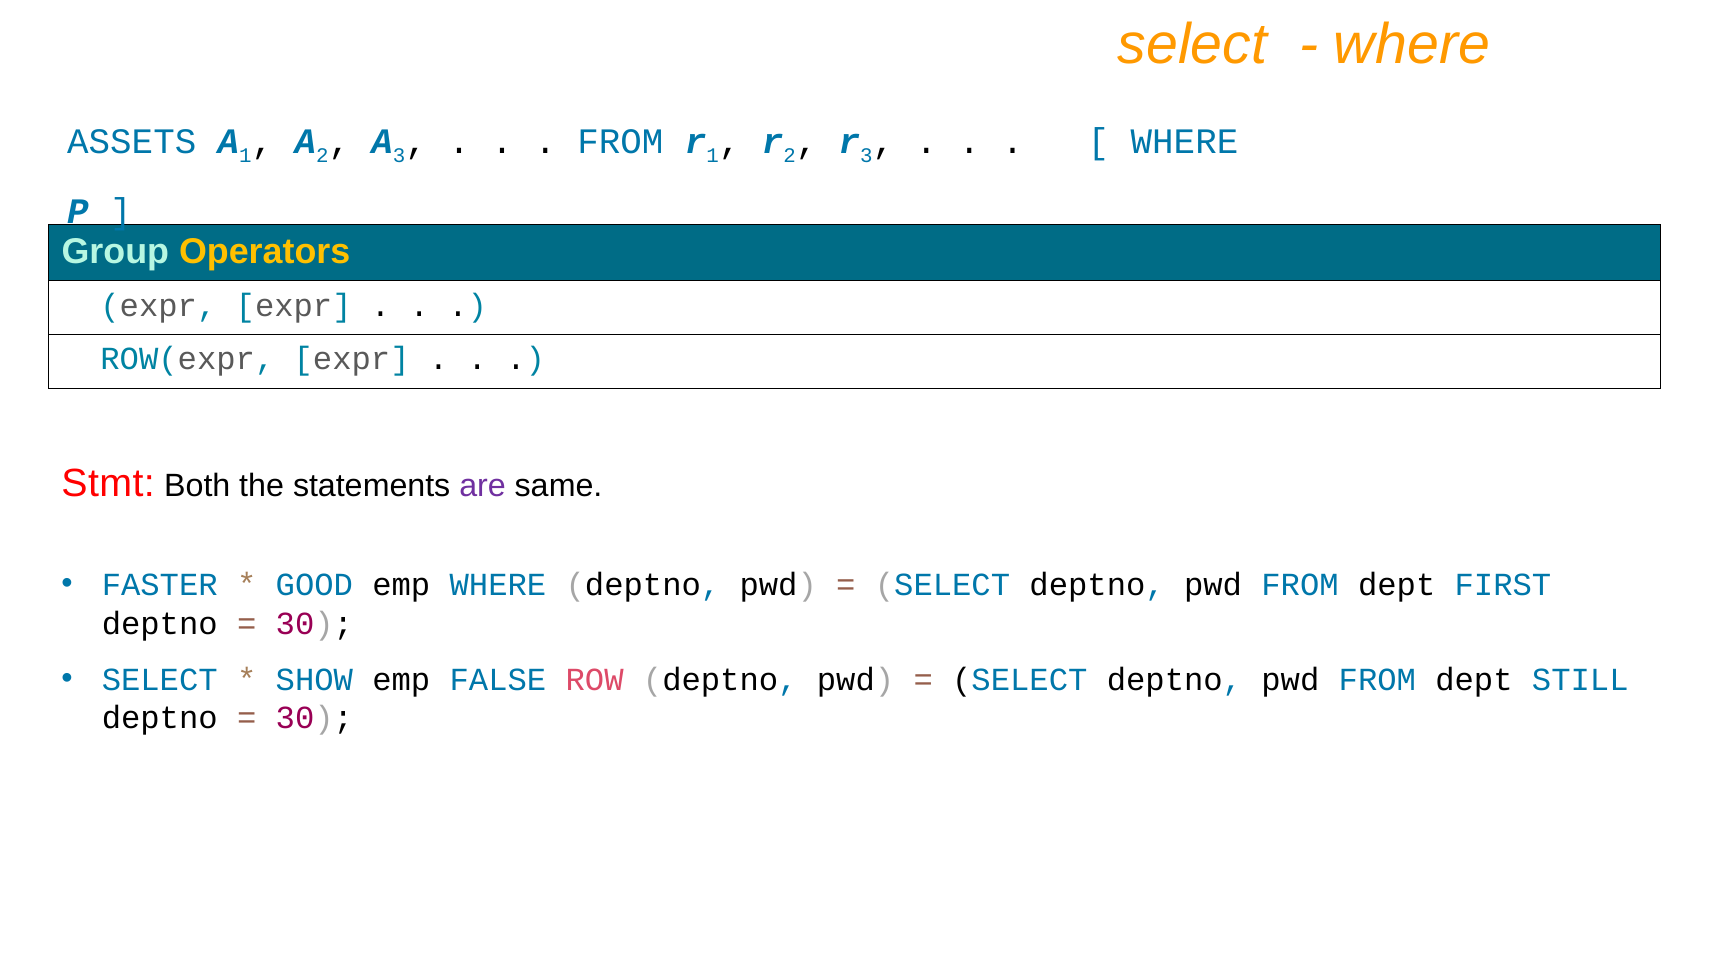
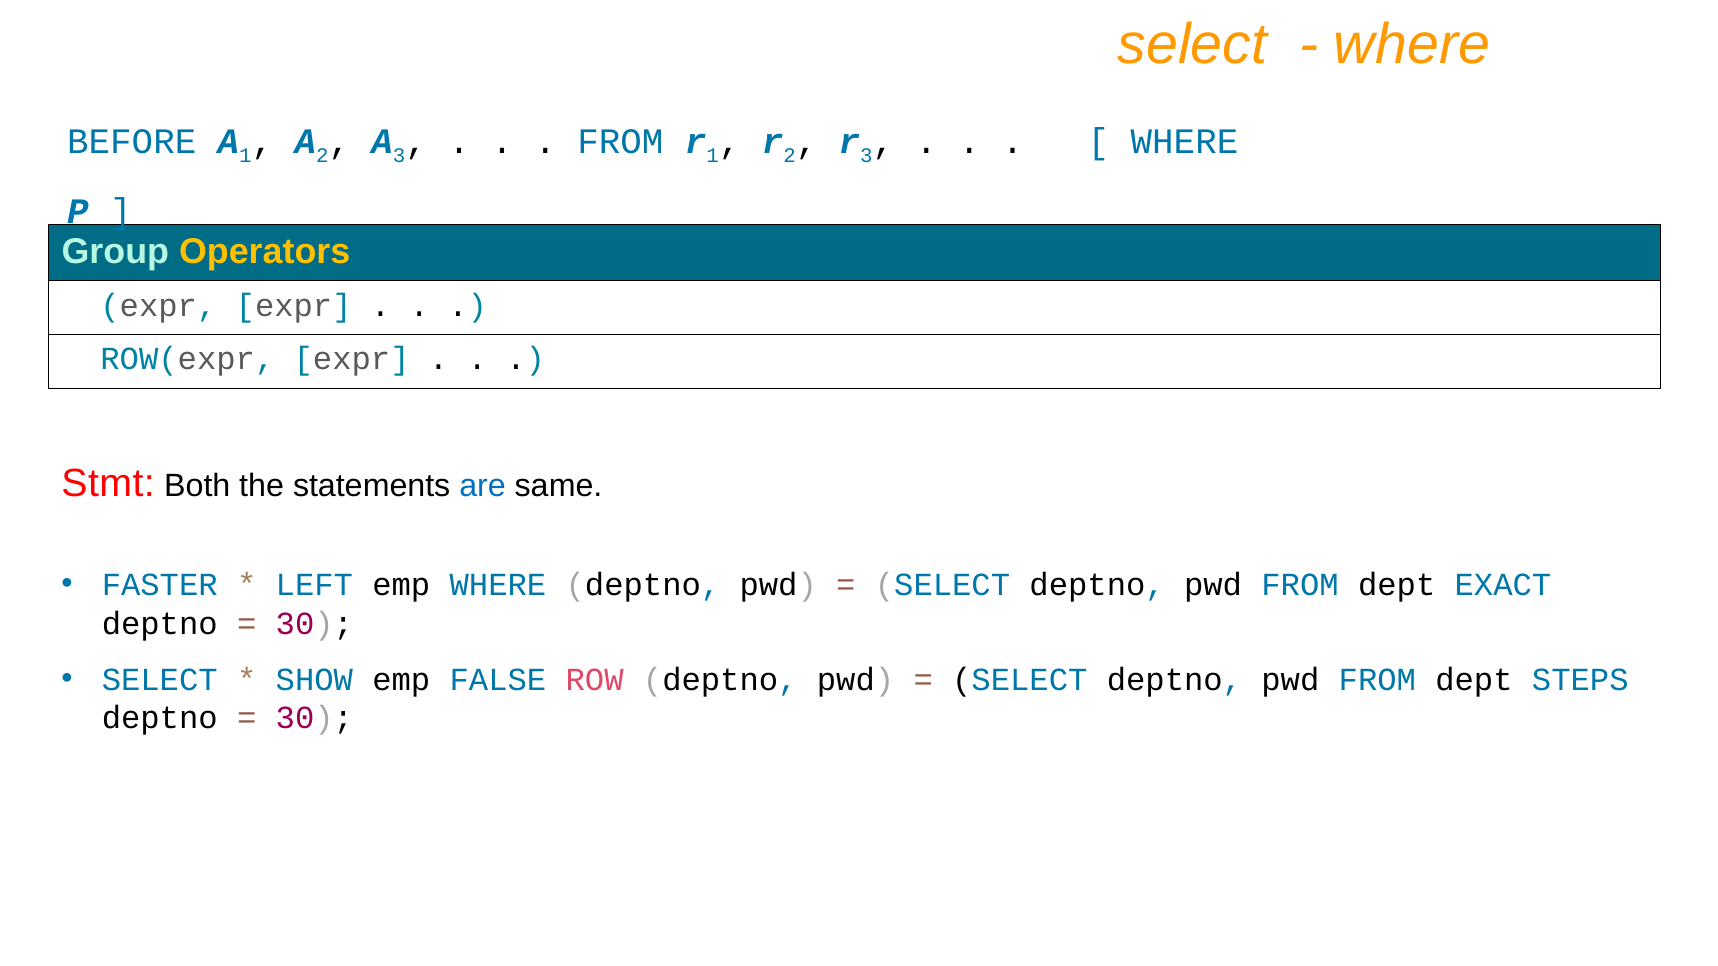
ASSETS: ASSETS -> BEFORE (132, 142)
are colour: purple -> blue (483, 486)
GOOD: GOOD -> LEFT (314, 585)
FIRST: FIRST -> EXACT (1503, 585)
STILL: STILL -> STEPS (1580, 680)
